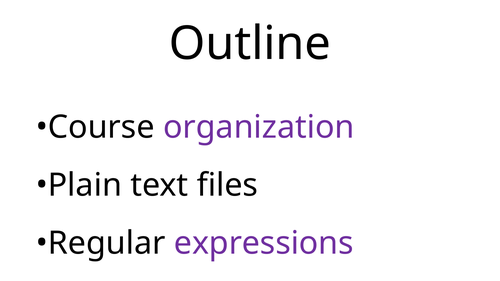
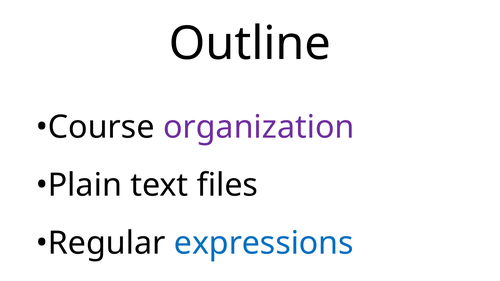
expressions colour: purple -> blue (264, 243)
